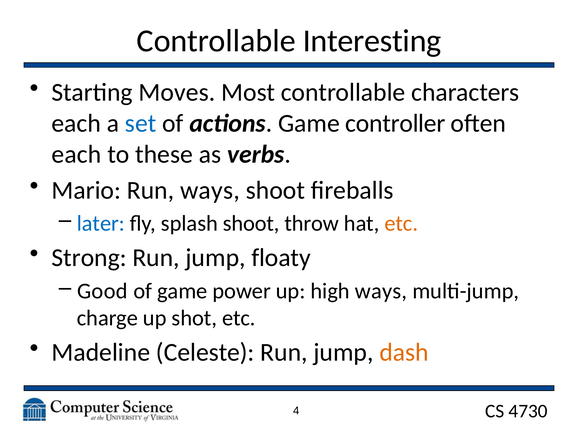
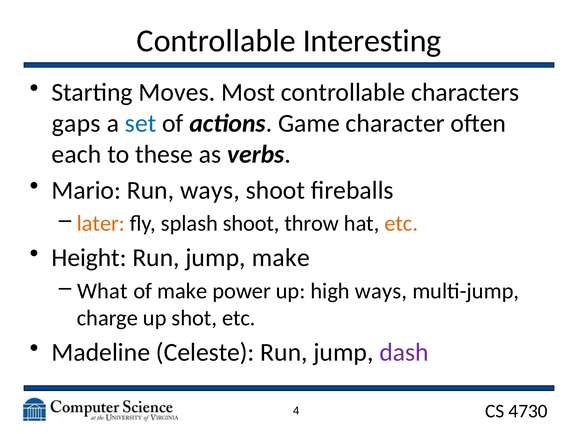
each: each -> gaps (76, 123)
controller: controller -> character (395, 123)
later colour: blue -> orange (101, 223)
Strong: Strong -> Height (89, 257)
jump floaty: floaty -> make (281, 257)
Good: Good -> What (102, 291)
of game: game -> make (182, 291)
dash colour: orange -> purple (404, 352)
